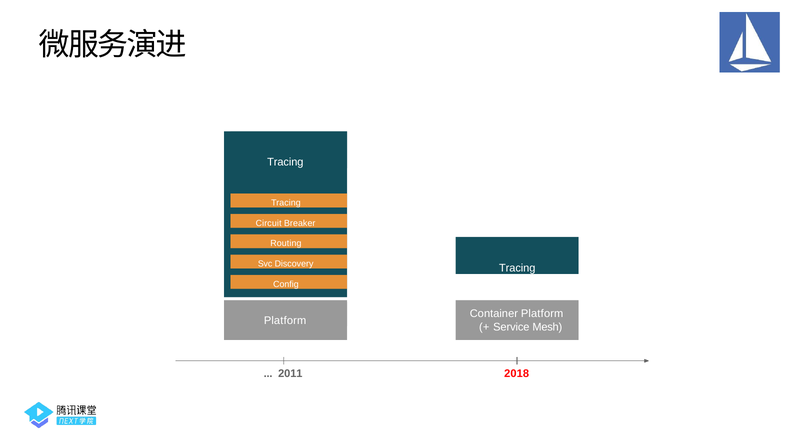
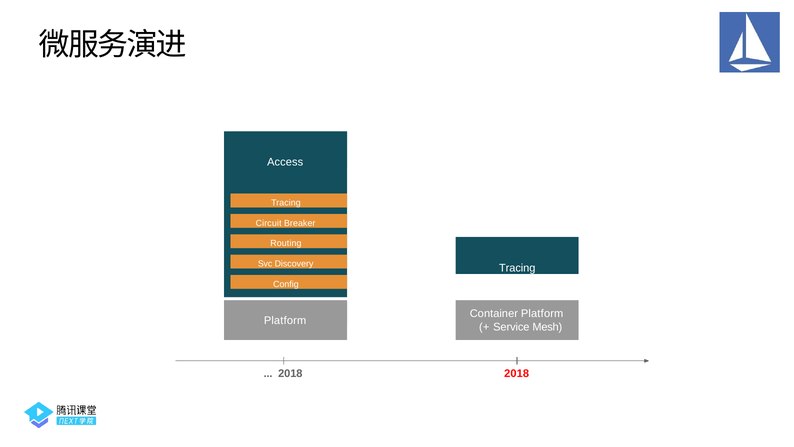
Tracing: Tracing -> Access (285, 162)
2011: 2011 -> 2018 (290, 373)
